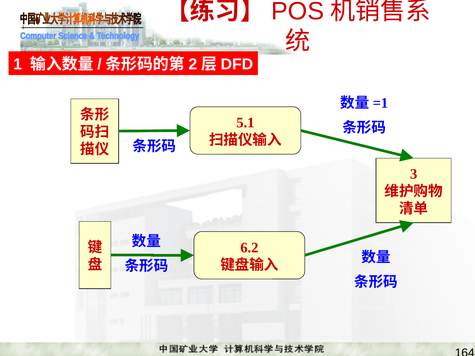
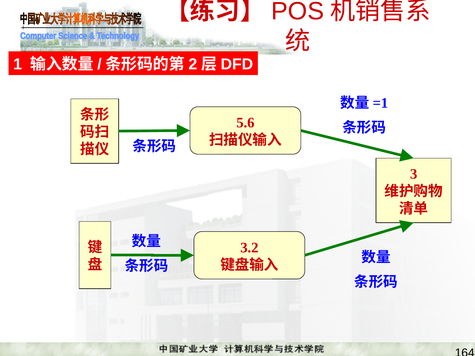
5.1: 5.1 -> 5.6 (245, 123)
6.2: 6.2 -> 3.2 (249, 248)
